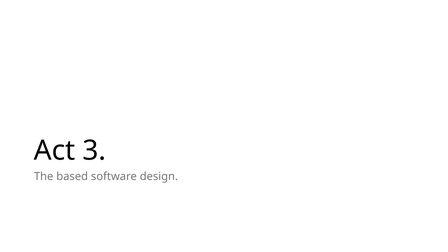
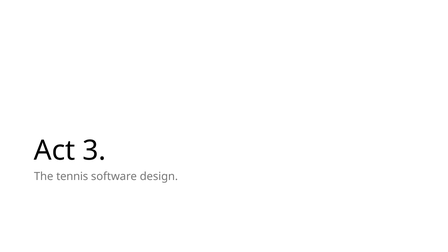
based: based -> tennis (72, 176)
